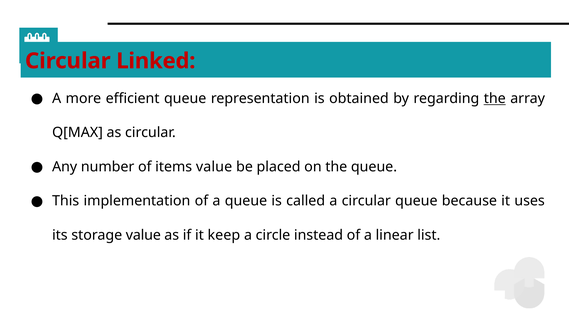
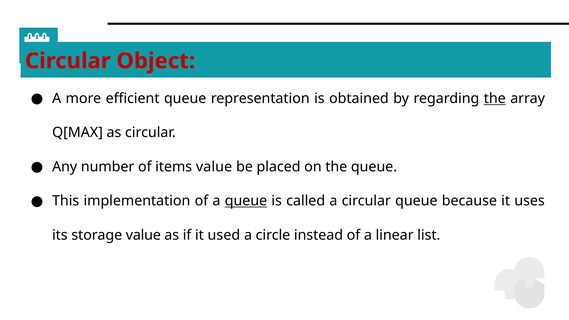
Linked: Linked -> Object (156, 61)
queue underline: none -> present (246, 201)
keep: keep -> used (224, 235)
